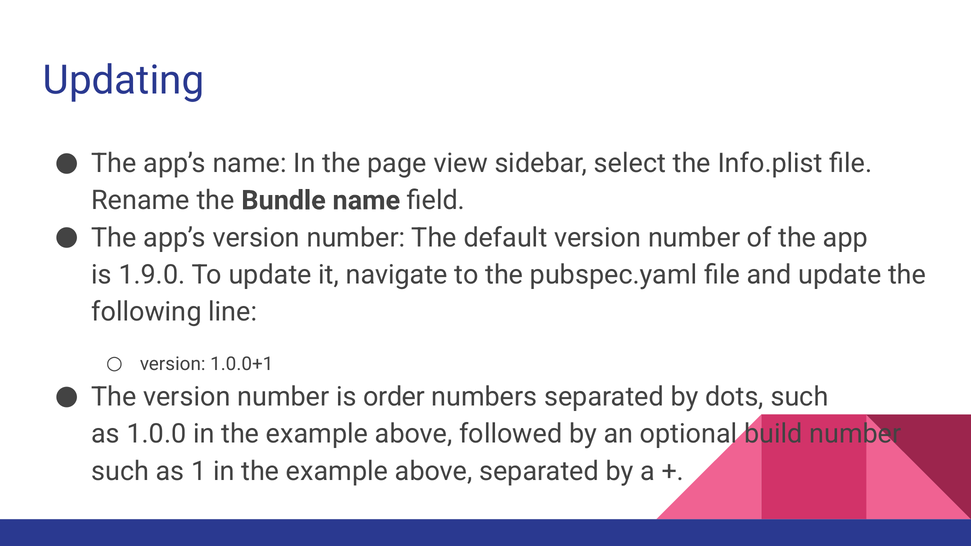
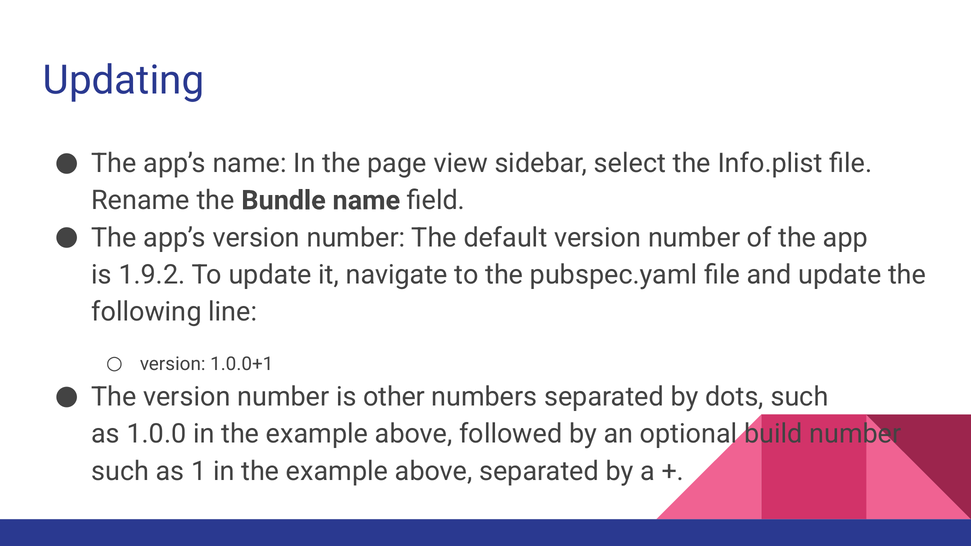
1.9.0: 1.9.0 -> 1.9.2 (152, 275)
order: order -> other (394, 397)
